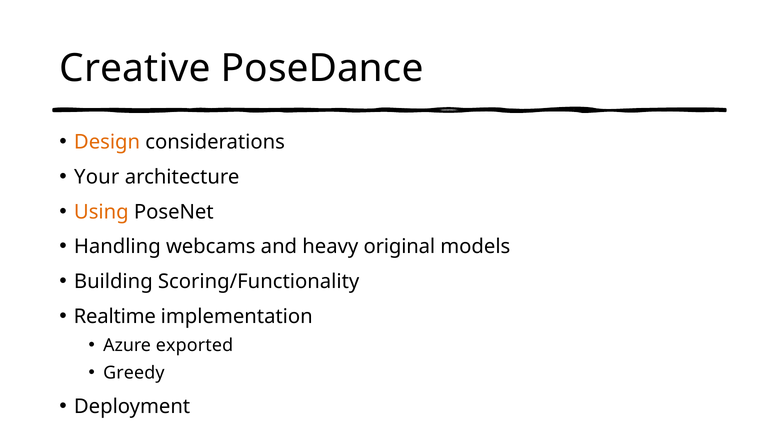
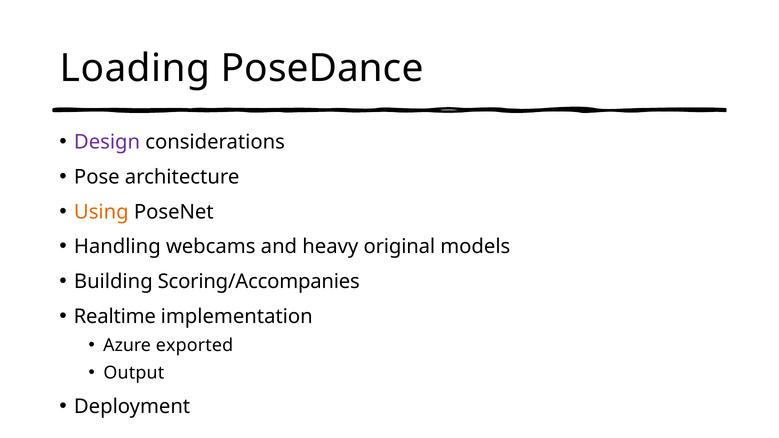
Creative: Creative -> Loading (135, 68)
Design colour: orange -> purple (107, 142)
Your: Your -> Pose (97, 177)
Scoring/Functionality: Scoring/Functionality -> Scoring/Accompanies (259, 282)
Greedy: Greedy -> Output (134, 373)
